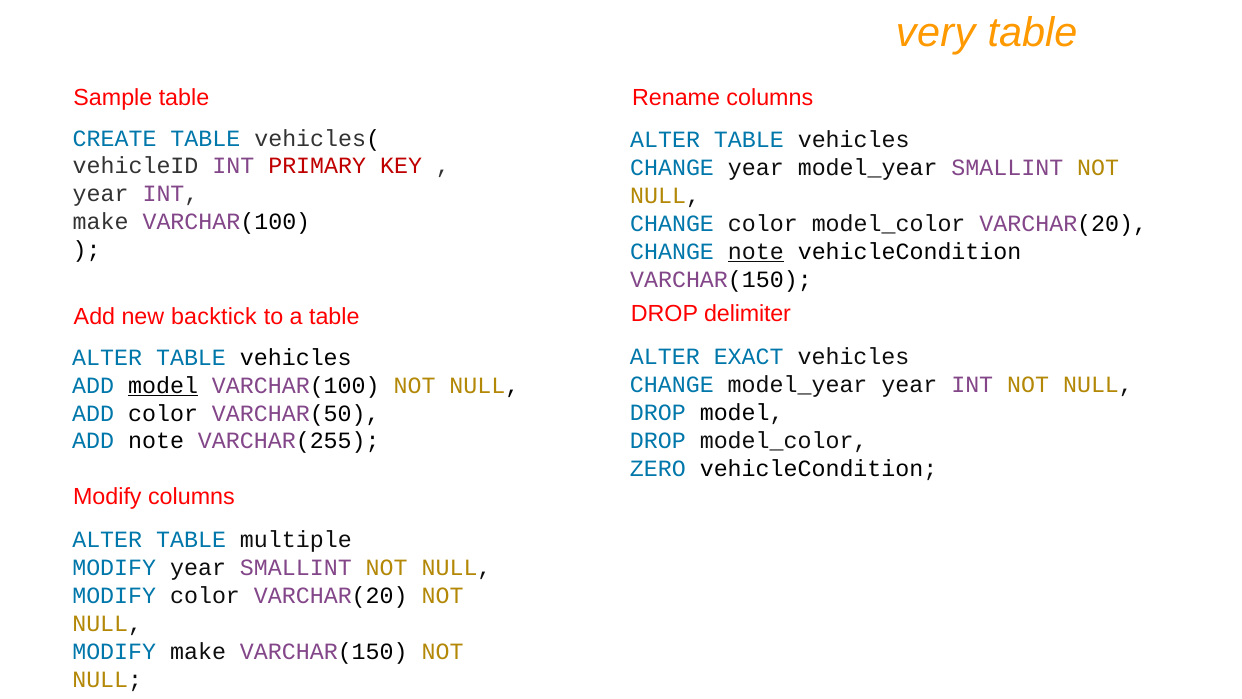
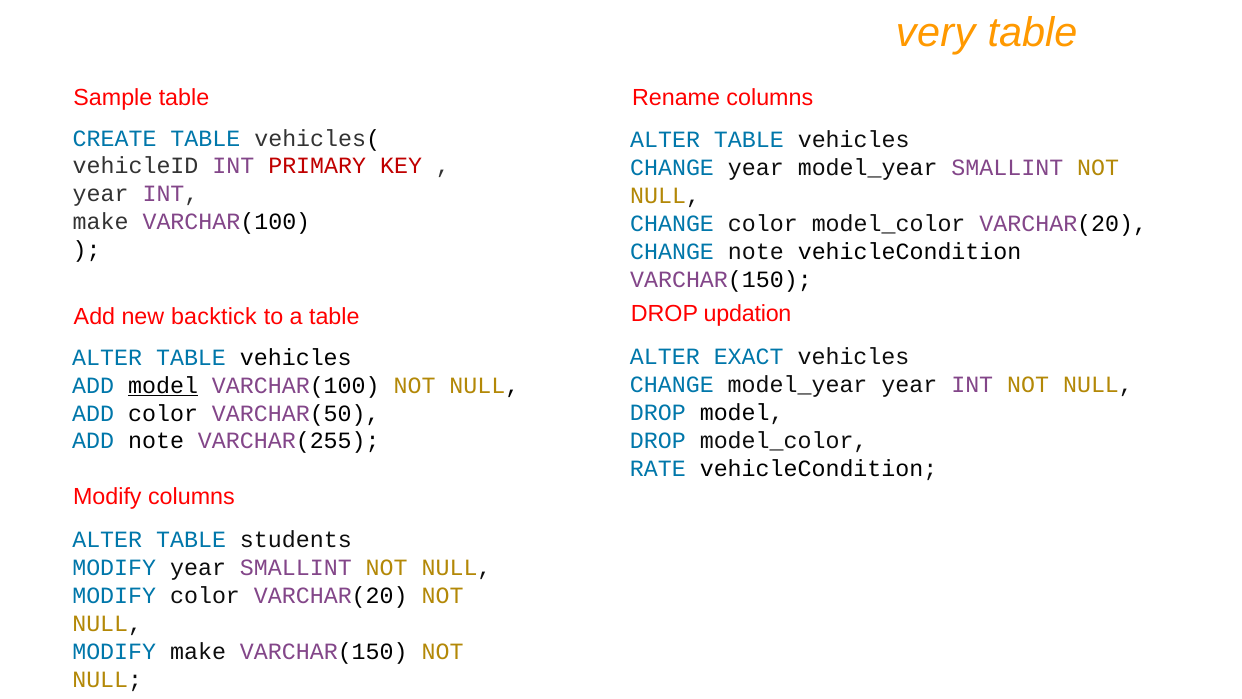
note underline: present -> none (756, 251)
delimiter: delimiter -> updation (748, 314)
ZERO: ZERO -> RATE (658, 469)
multiple: multiple -> students (296, 540)
